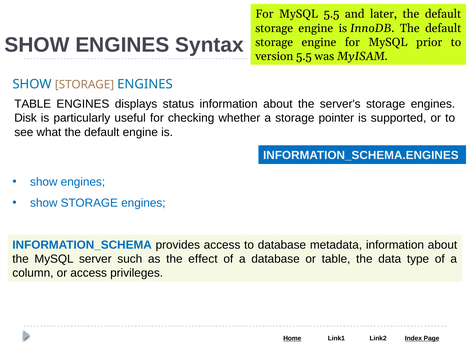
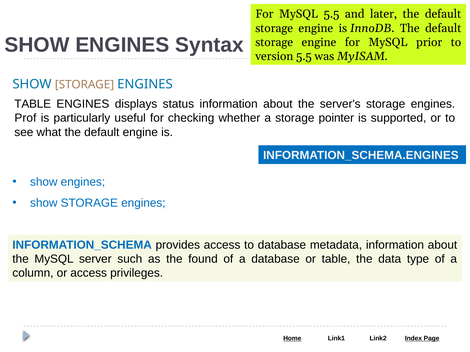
Disk: Disk -> Prof (25, 118)
effect: effect -> found (203, 259)
